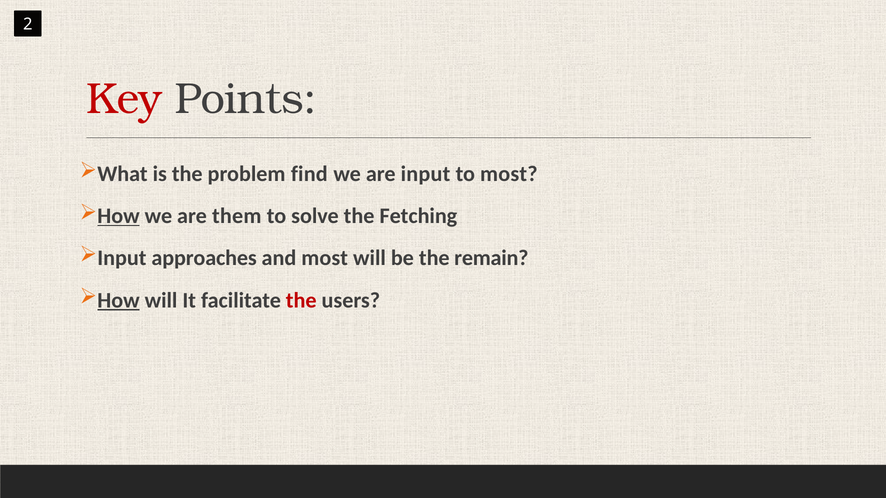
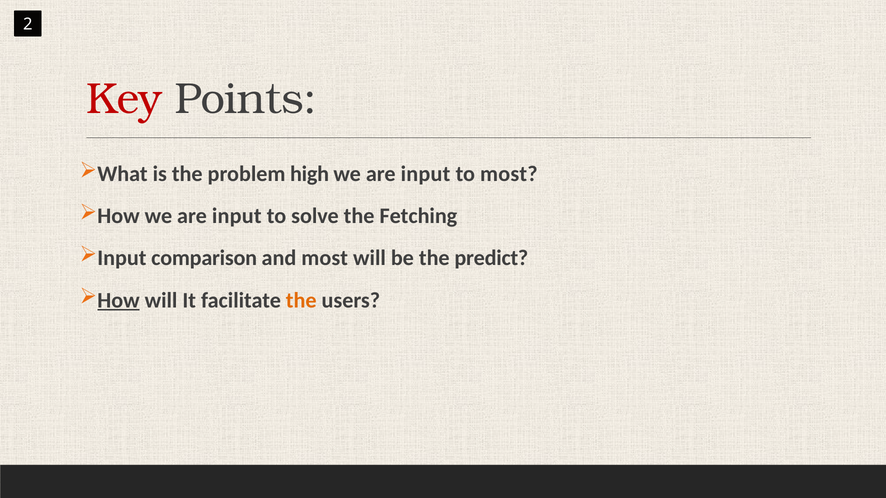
find: find -> high (310, 174)
How underline: present -> none (118, 216)
them: them -> input (237, 216)
approaches: approaches -> comparison (204, 258)
remain: remain -> predict (491, 258)
the colour: red -> orange (301, 300)
